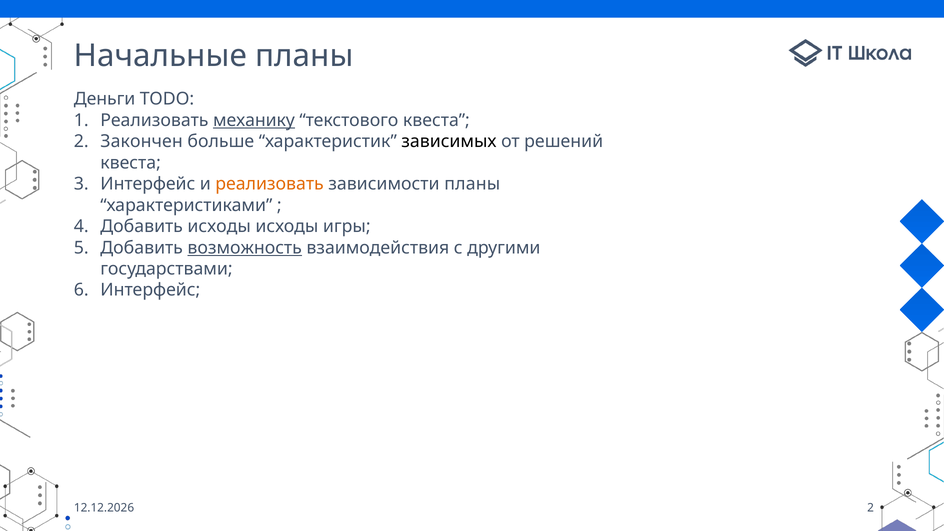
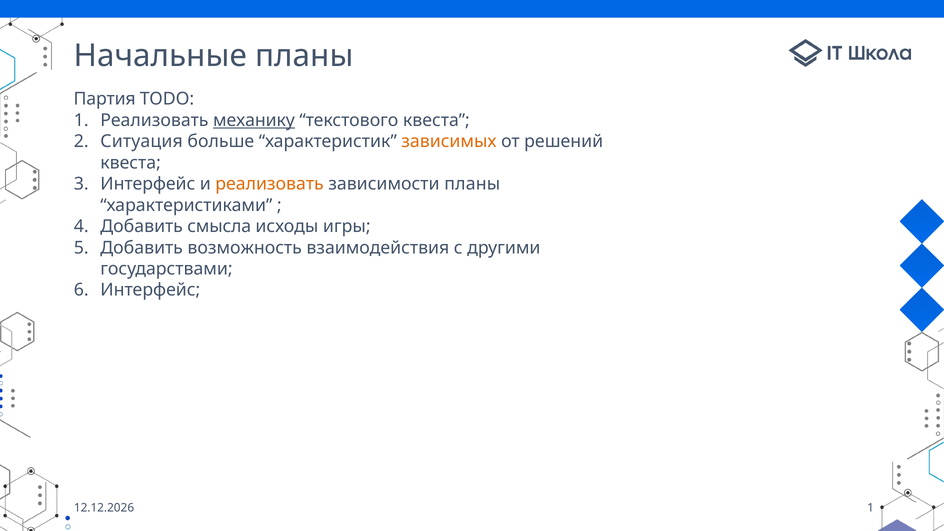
Деньги: Деньги -> Партия (105, 99)
Закончен: Закончен -> Ситуация (142, 141)
зависимых colour: black -> orange (449, 141)
Добавить исходы: исходы -> смысла (219, 226)
возможность underline: present -> none (245, 248)
2: 2 -> 1 (871, 508)
